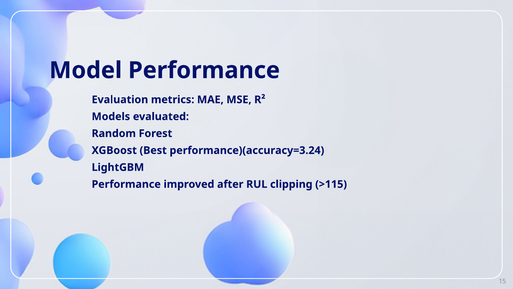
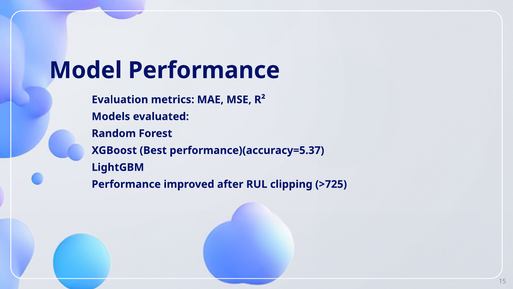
performance)(accuracy=3.24: performance)(accuracy=3.24 -> performance)(accuracy=5.37 (247, 150)
>115: >115 -> >725 (331, 184)
